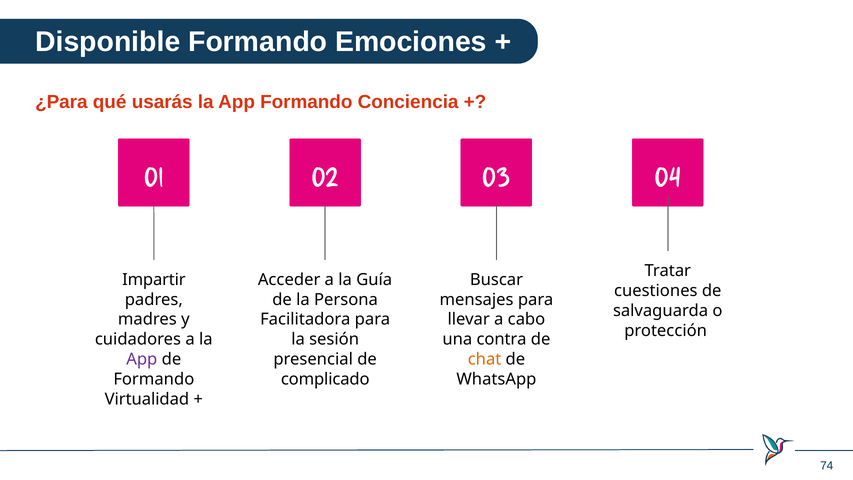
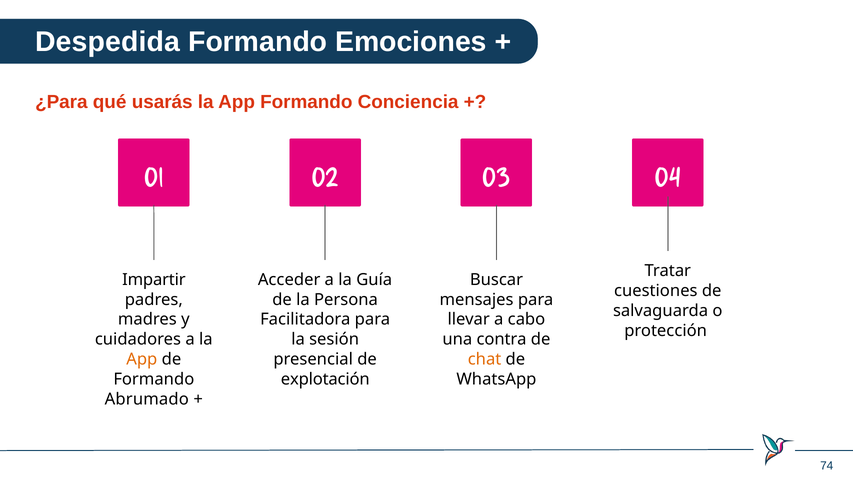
Disponible: Disponible -> Despedida (108, 42)
App colour: purple -> orange (142, 359)
complicado: complicado -> explotación (325, 379)
Virtualidad: Virtualidad -> Abrumado (147, 399)
